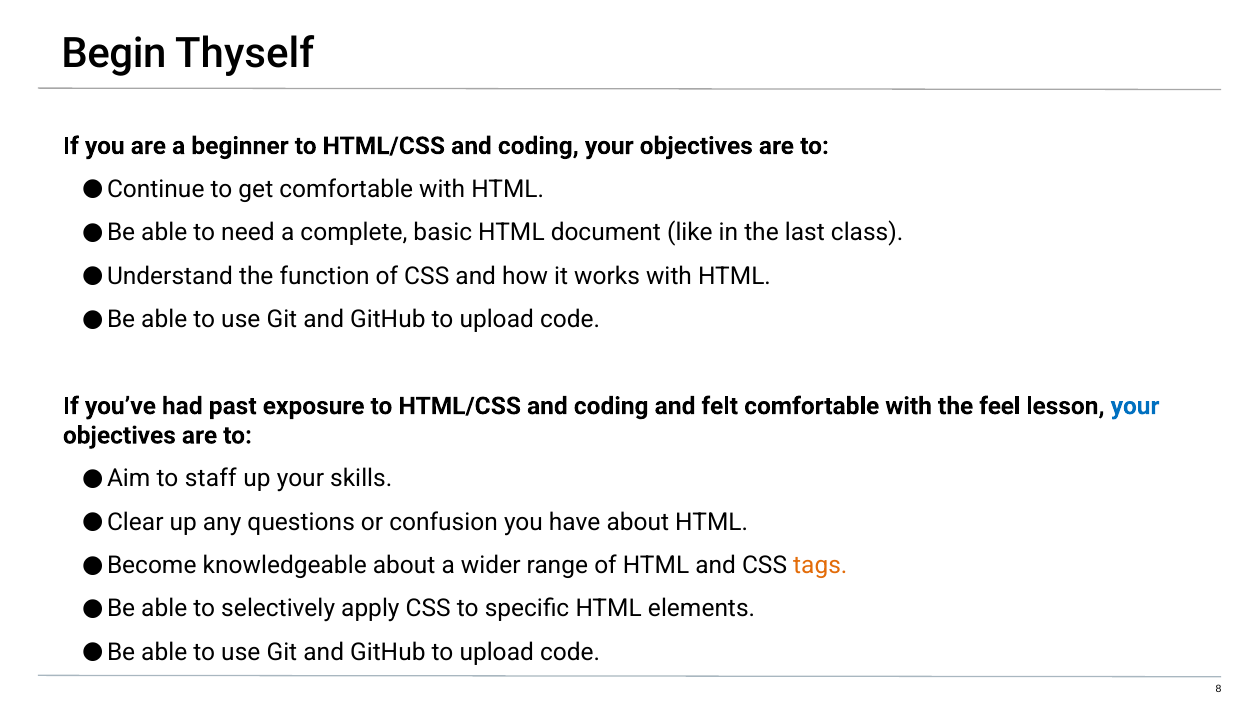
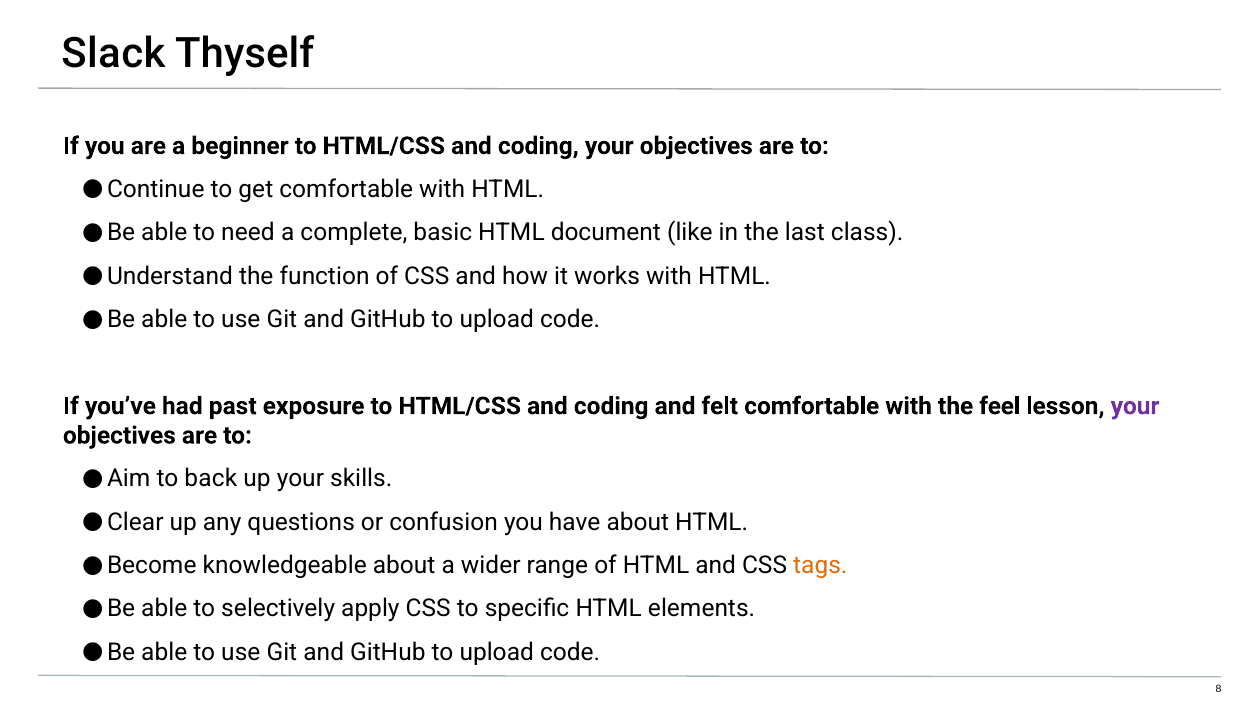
Begin: Begin -> Slack (113, 53)
your colour: blue -> purple (1135, 406)
staff: staff -> back (211, 479)
